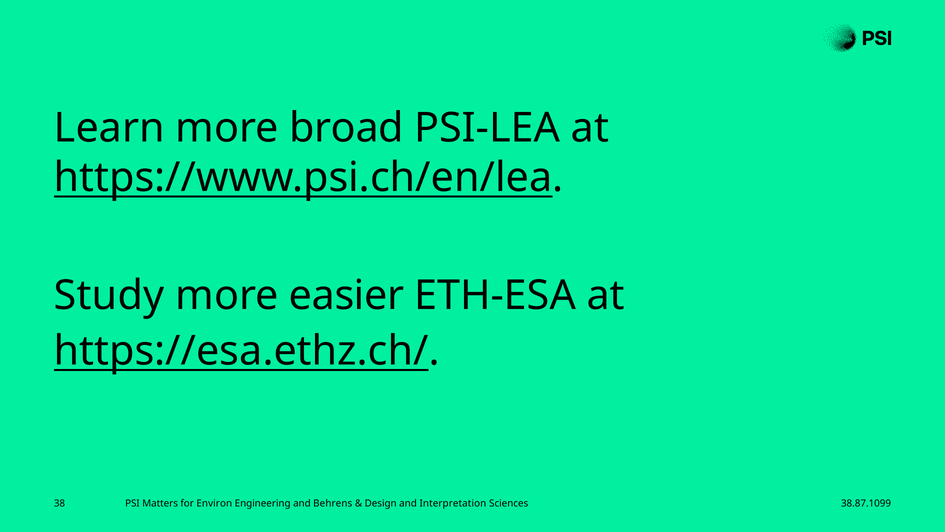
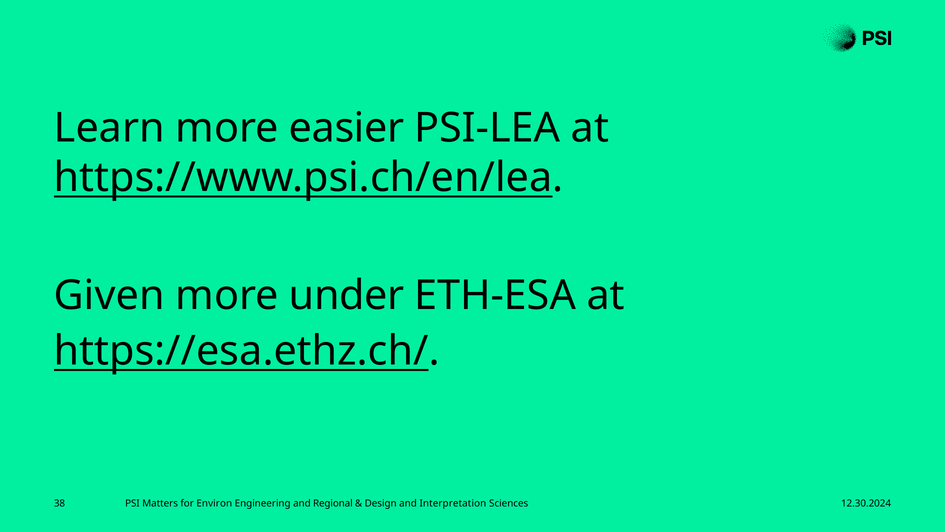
broad: broad -> easier (347, 128)
Study: Study -> Given (109, 295)
easier: easier -> under (347, 295)
Behrens: Behrens -> Regional (333, 503)
38.87.1099: 38.87.1099 -> 12.30.2024 (866, 503)
